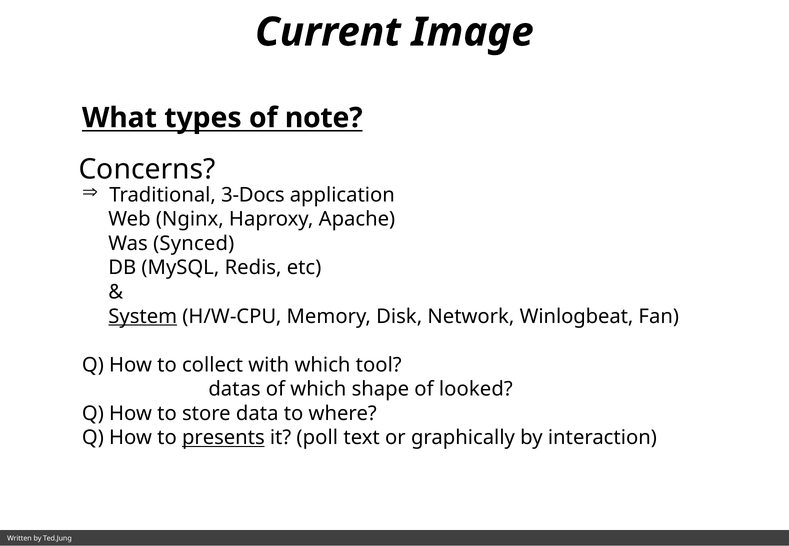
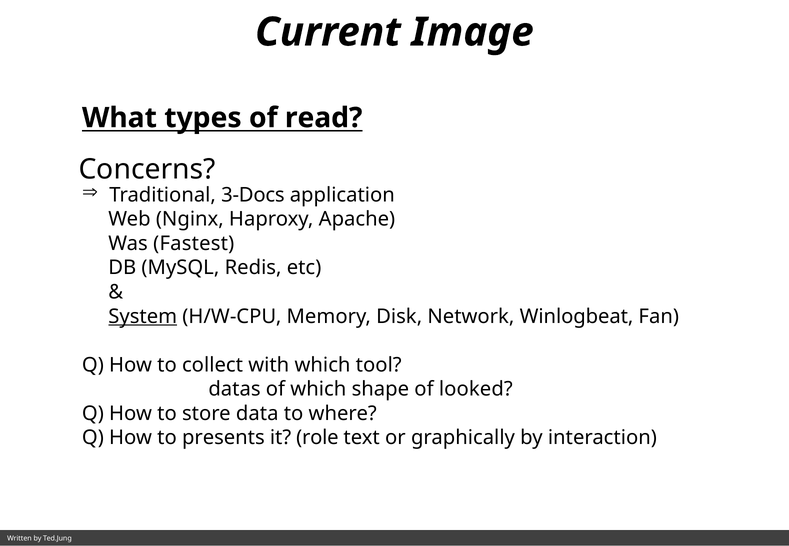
note: note -> read (324, 118)
Synced: Synced -> Fastest (194, 244)
presents underline: present -> none (223, 438)
poll: poll -> role (317, 438)
